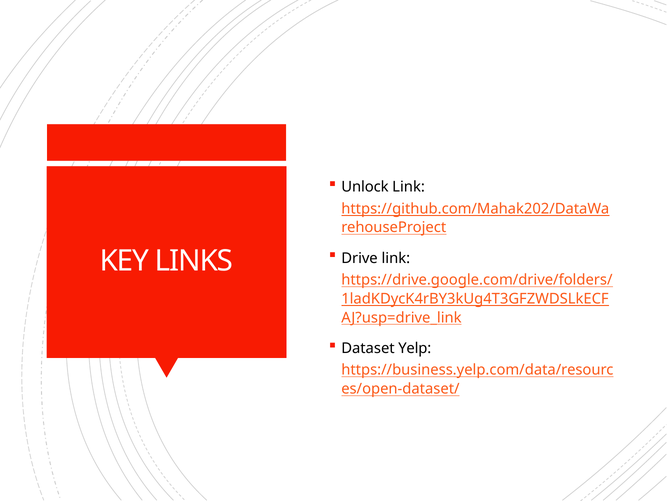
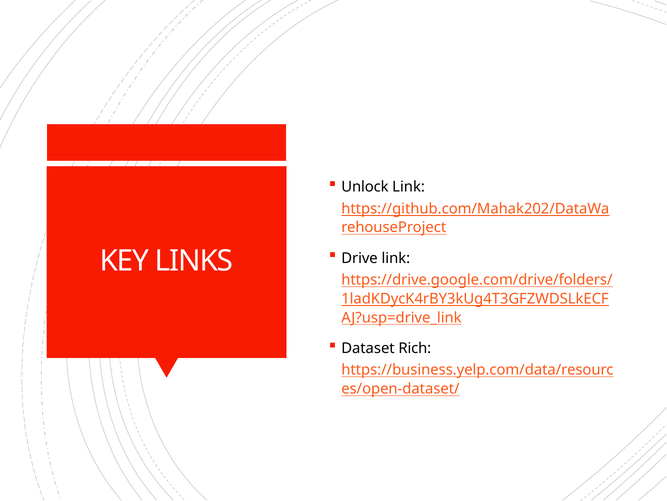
Yelp: Yelp -> Rich (415, 348)
